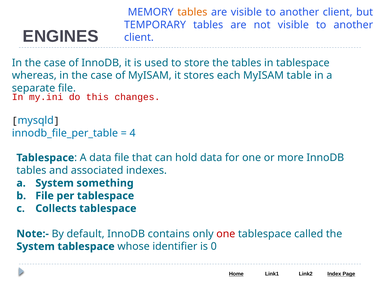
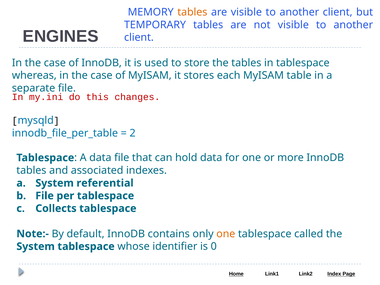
4: 4 -> 2 (133, 133)
something: something -> referential (105, 183)
one colour: red -> orange (226, 234)
